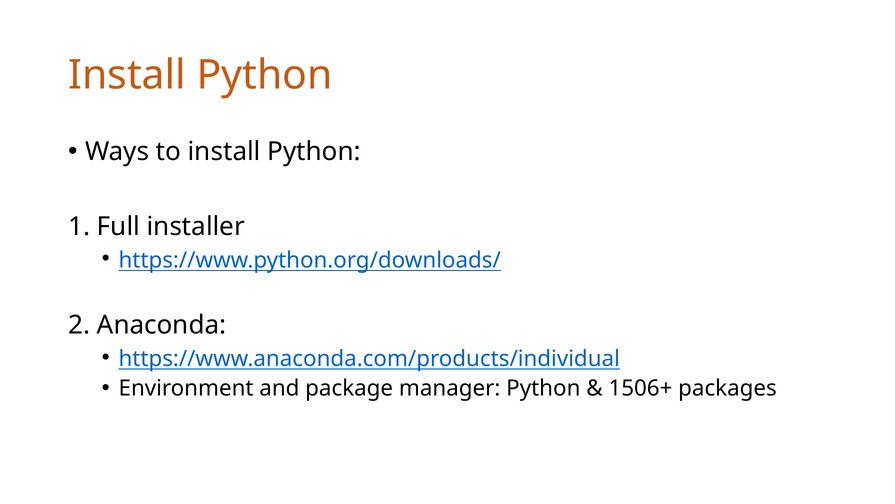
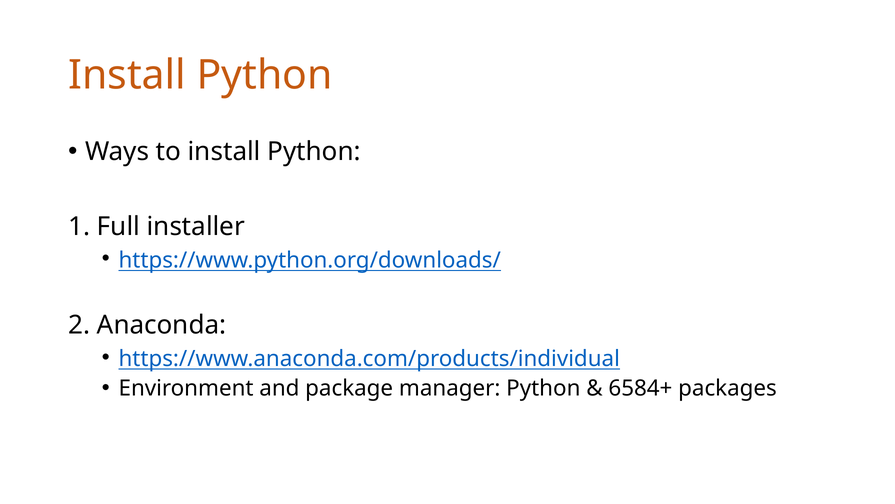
1506+: 1506+ -> 6584+ (640, 388)
